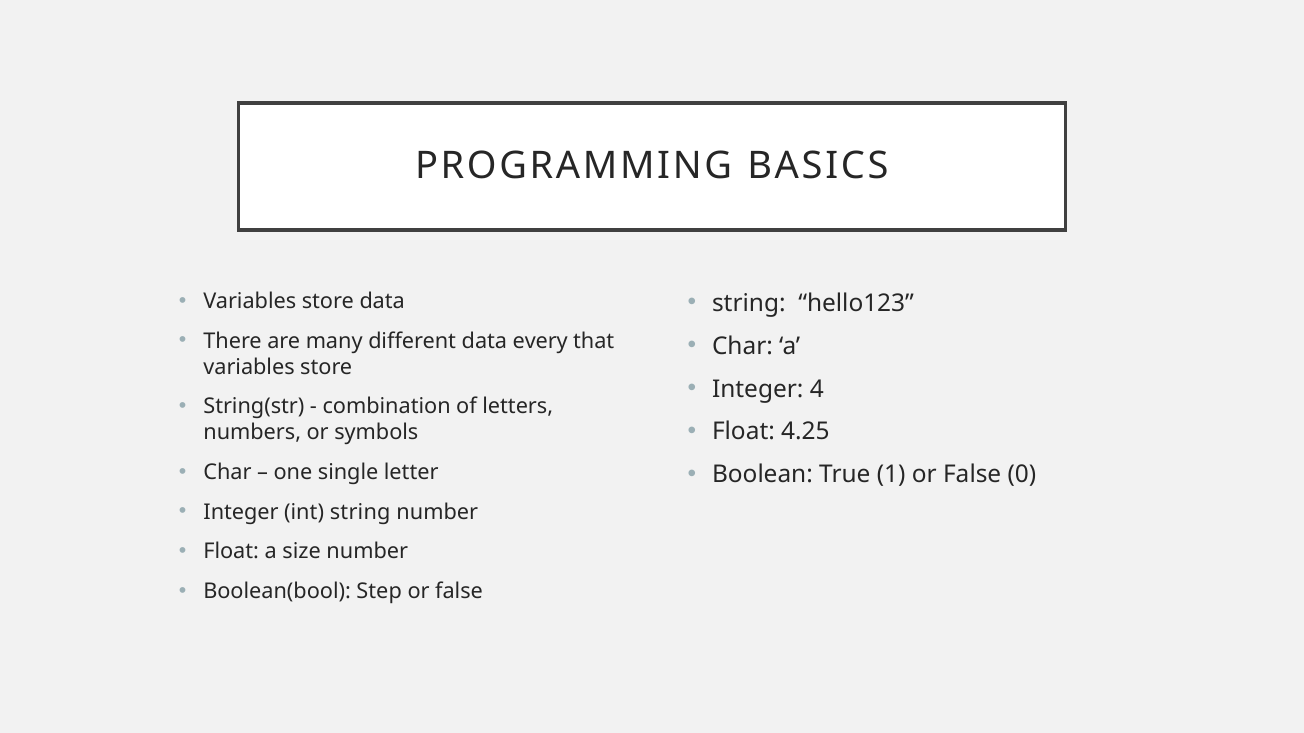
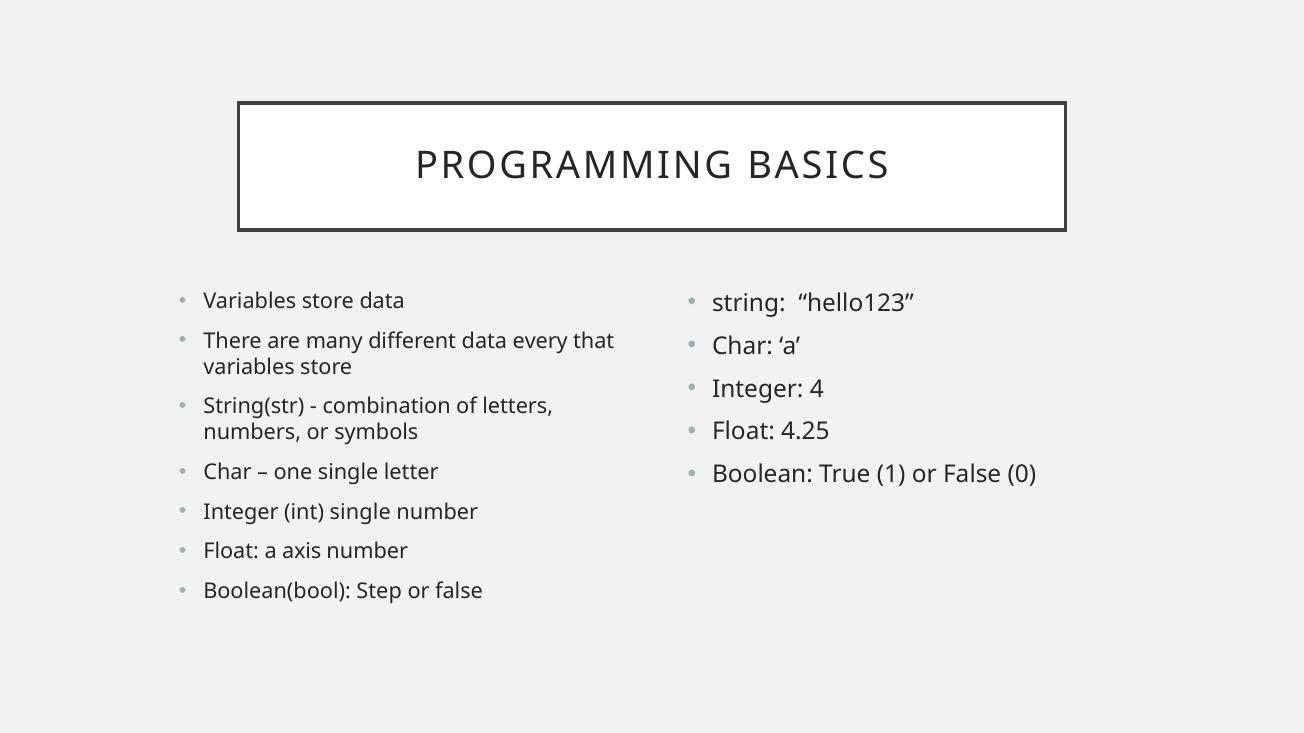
int string: string -> single (360, 512)
size: size -> axis (302, 552)
